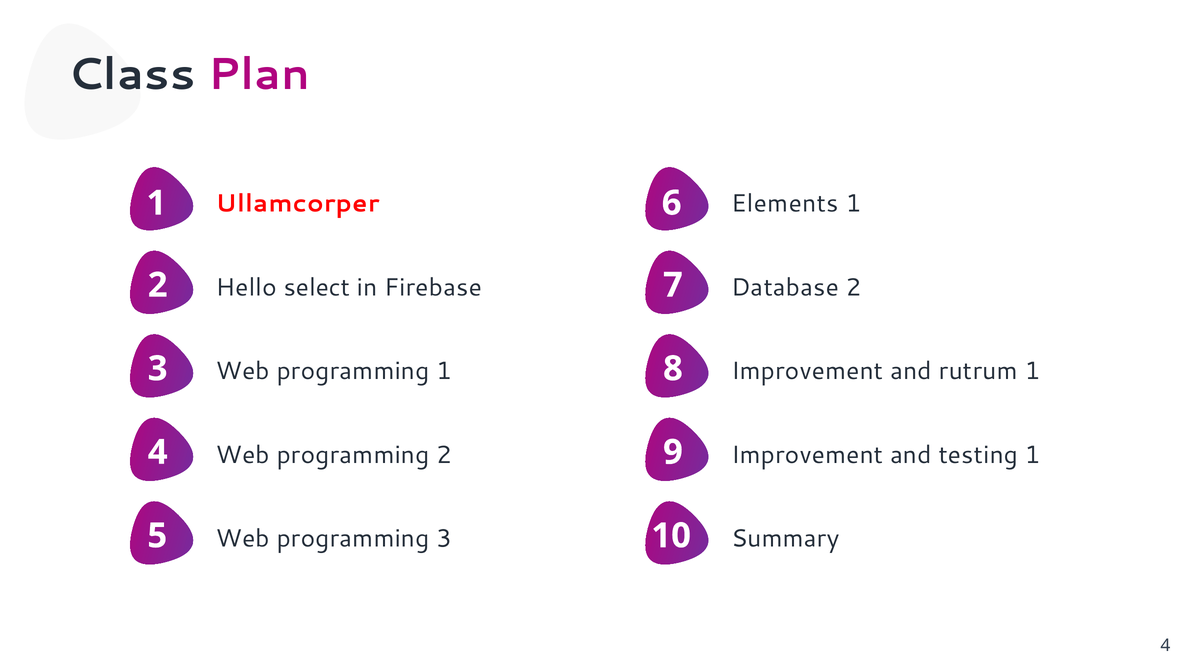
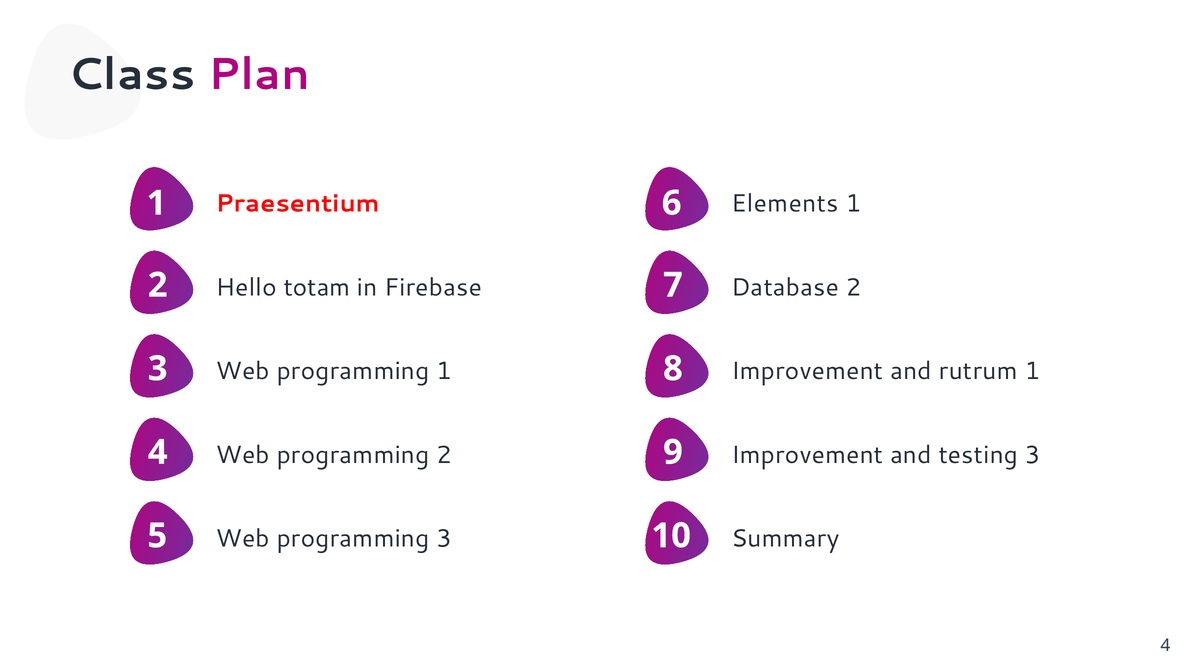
Ullamcorper: Ullamcorper -> Praesentium (298, 204)
select: select -> totam (317, 288)
testing 1: 1 -> 3 (1033, 455)
